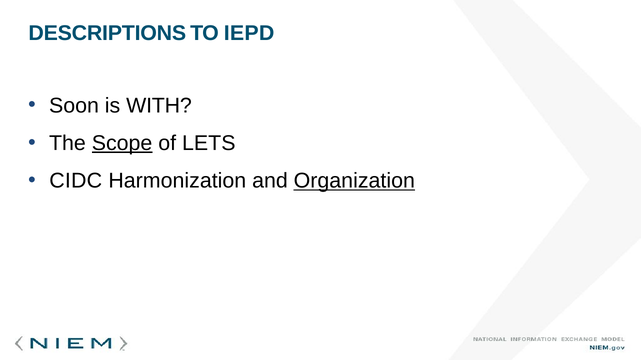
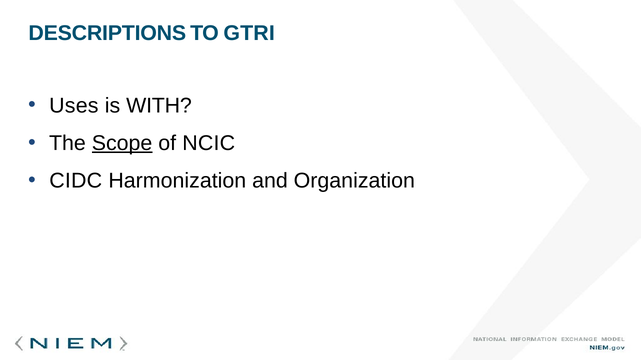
IEPD: IEPD -> GTRI (249, 33)
Soon: Soon -> Uses (74, 106)
LETS: LETS -> NCIC (209, 143)
Organization underline: present -> none (354, 181)
